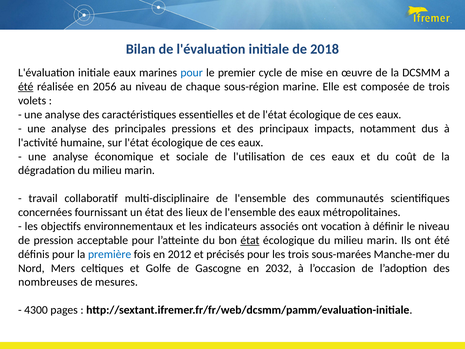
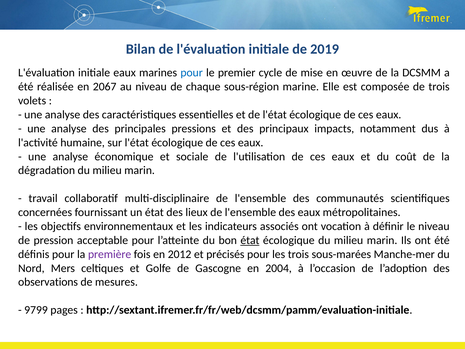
2018: 2018 -> 2019 (325, 49)
été underline: present -> none (26, 87)
2056: 2056 -> 2067 (105, 87)
première colour: blue -> purple (110, 254)
2032: 2032 -> 2004 (279, 268)
nombreuses: nombreuses -> observations (48, 282)
4300: 4300 -> 9799 (36, 310)
